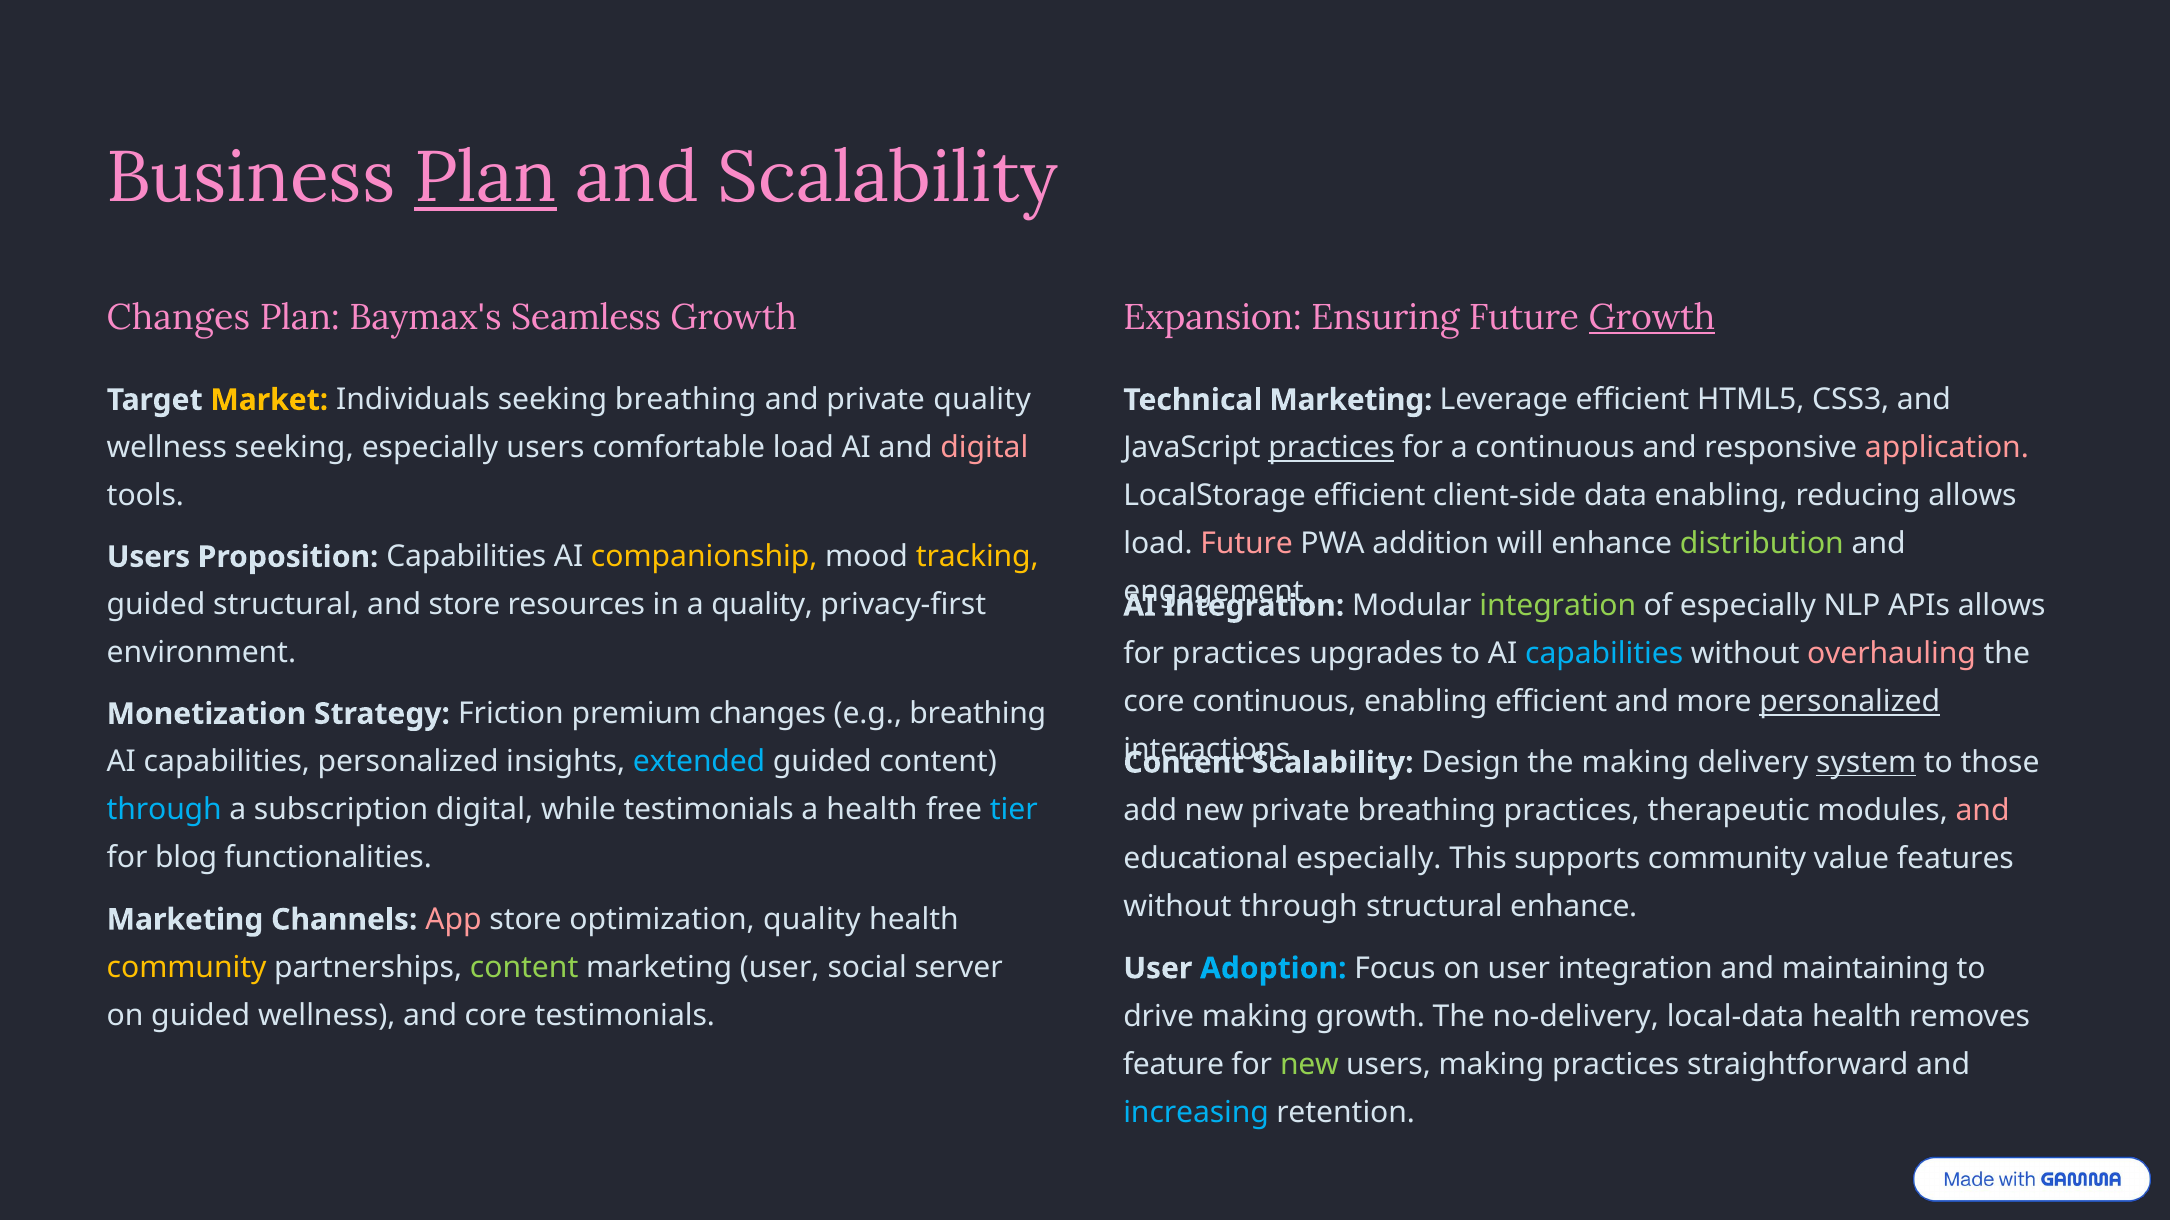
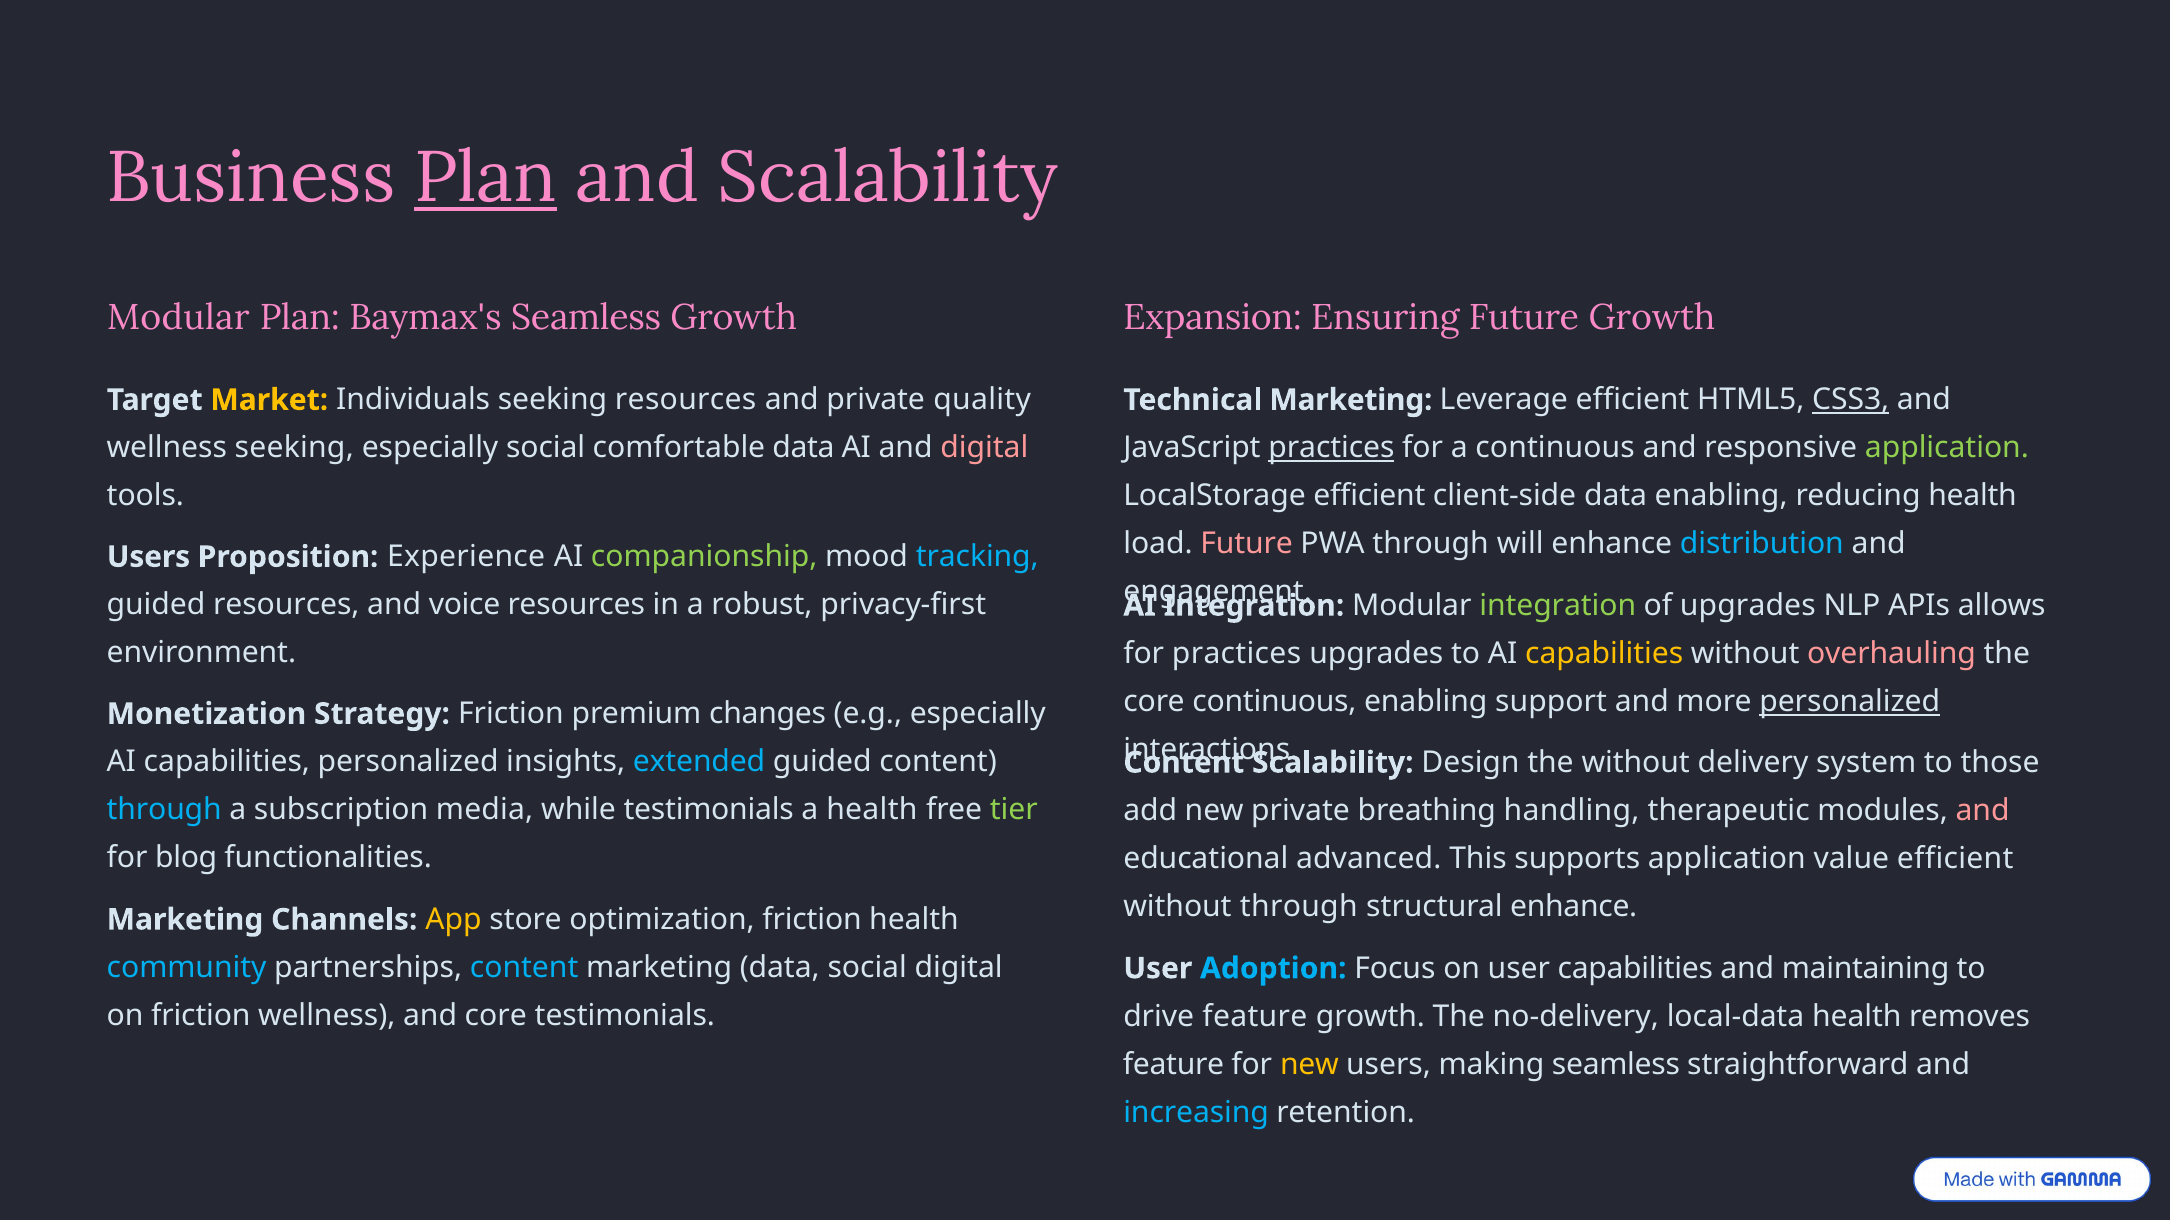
Changes: Changes -> Modular (178, 318)
Growth underline: present -> none (1652, 318)
seeking breathing: breathing -> resources (686, 400)
CSS3 underline: none -> present (1851, 400)
especially users: users -> social (546, 448)
comfortable load: load -> data (803, 448)
application colour: pink -> light green (1947, 448)
reducing allows: allows -> health (1973, 496)
PWA addition: addition -> through (1431, 544)
distribution colour: light green -> light blue (1762, 544)
Proposition Capabilities: Capabilities -> Experience (466, 557)
companionship colour: yellow -> light green (704, 557)
tracking colour: yellow -> light blue (977, 557)
guided structural: structural -> resources (286, 605)
and store: store -> voice (465, 605)
a quality: quality -> robust (762, 605)
of especially: especially -> upgrades (1748, 606)
capabilities colour: light blue -> yellow (1604, 654)
enabling efficient: efficient -> support (1551, 702)
e.g breathing: breathing -> especially (978, 714)
the making: making -> without (1636, 763)
system underline: present -> none (1866, 763)
subscription digital: digital -> media (485, 810)
tier colour: light blue -> light green (1014, 810)
breathing practices: practices -> handling (1572, 811)
educational especially: especially -> advanced (1369, 859)
supports community: community -> application (1727, 859)
value features: features -> efficient (1955, 859)
App colour: pink -> yellow (454, 920)
optimization quality: quality -> friction (812, 920)
community colour: yellow -> light blue (187, 968)
content colour: light green -> light blue (524, 968)
marketing user: user -> data (780, 968)
social server: server -> digital (959, 968)
user integration: integration -> capabilities (1635, 969)
on guided: guided -> friction (201, 1016)
drive making: making -> feature (1255, 1017)
new colour: light green -> yellow (1309, 1065)
making practices: practices -> seamless (1616, 1065)
